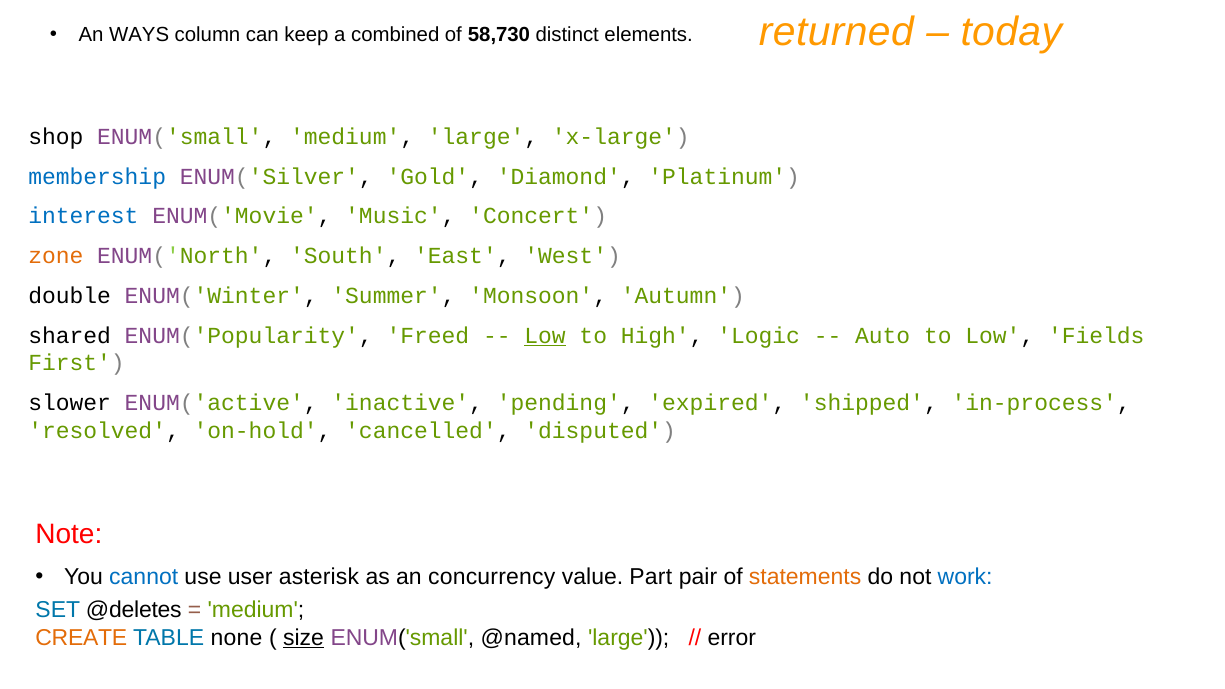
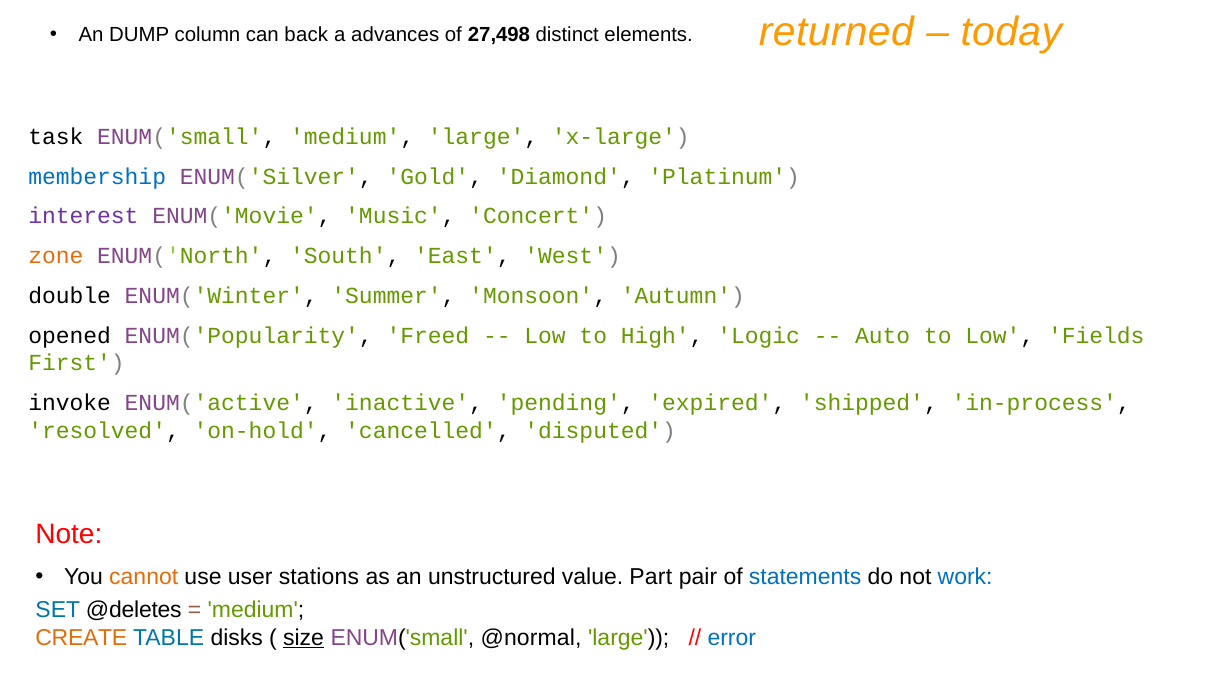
WAYS: WAYS -> DUMP (139, 35)
keep: keep -> back (306, 35)
combined: combined -> advances (395, 35)
58,730: 58,730 -> 27,498 (499, 35)
shop: shop -> task (56, 137)
interest colour: blue -> purple (83, 216)
shared: shared -> opened (70, 336)
Low underline: present -> none (545, 336)
slower: slower -> invoke (70, 403)
cannot colour: blue -> orange (144, 577)
asterisk: asterisk -> stations (319, 577)
concurrency: concurrency -> unstructured (492, 577)
statements colour: orange -> blue (805, 577)
none: none -> disks (237, 638)
@named: @named -> @normal (531, 638)
error colour: black -> blue (732, 638)
